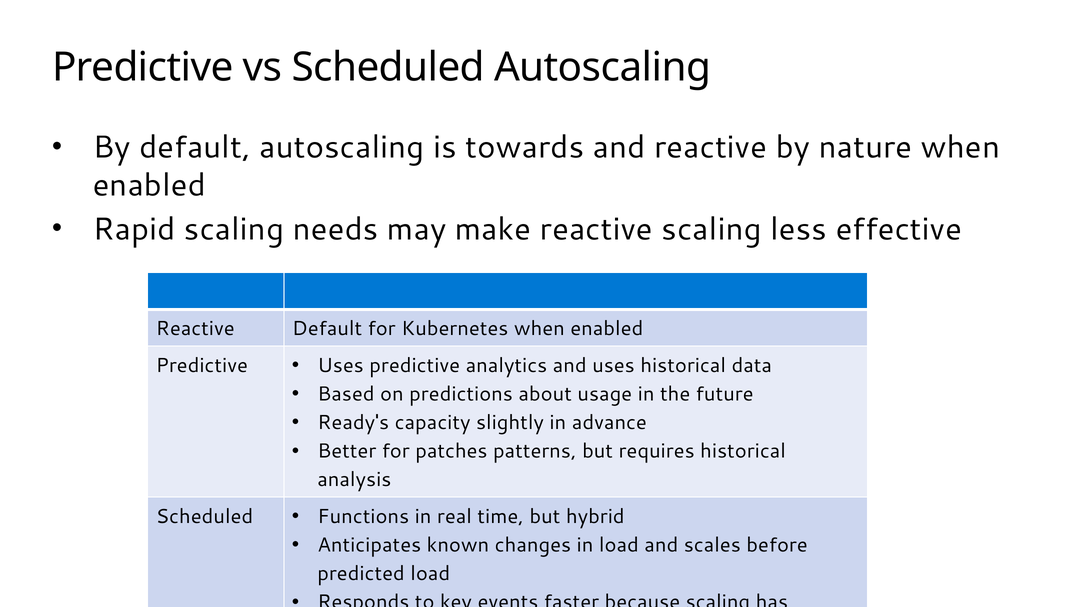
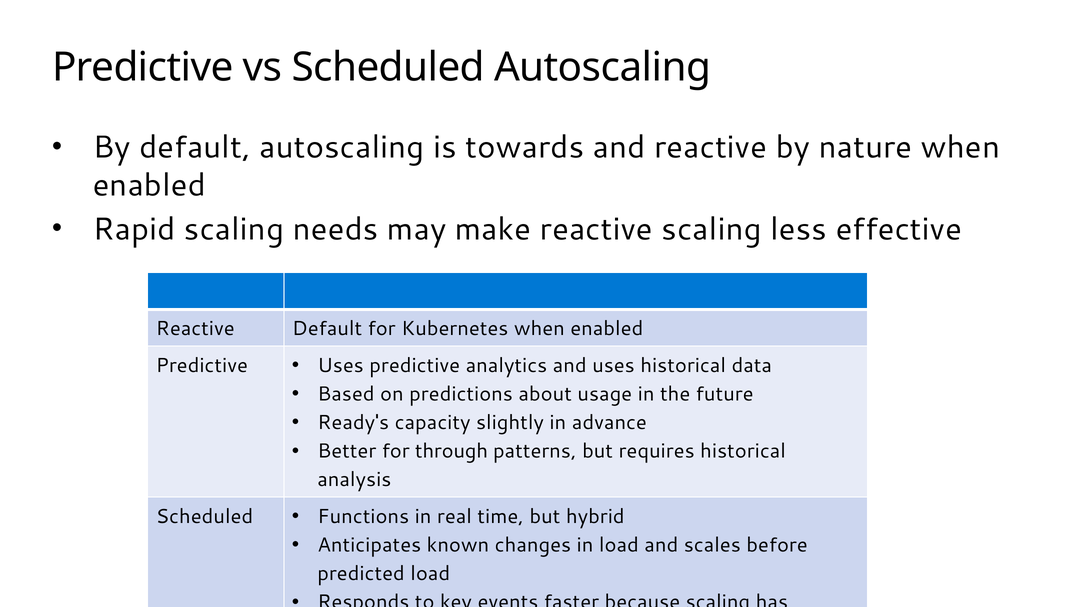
patches: patches -> through (451, 452)
